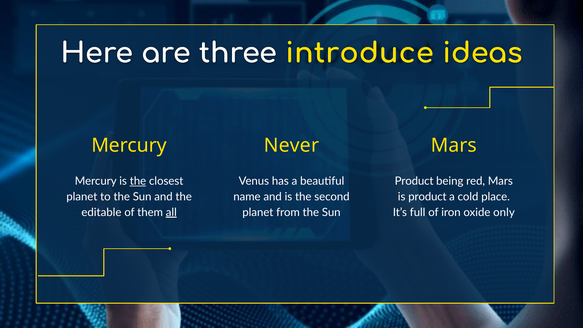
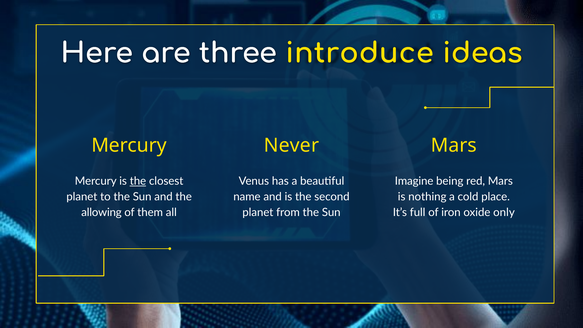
Product: Product -> Imagine (414, 181)
is product: product -> nothing (427, 197)
editable: editable -> allowing (101, 212)
all underline: present -> none (171, 212)
